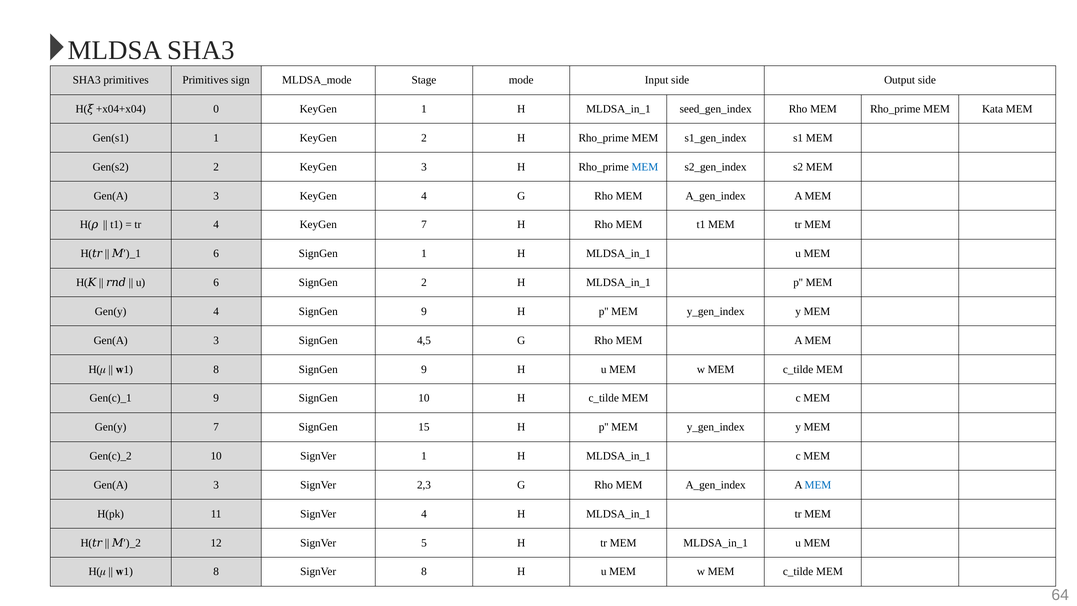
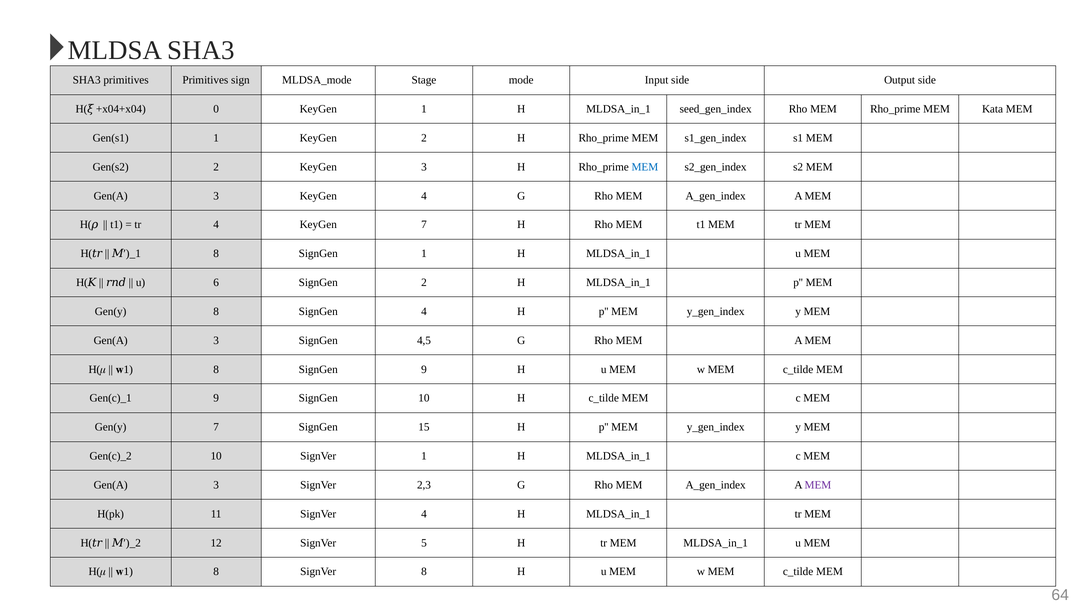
6: 6 -> 8 (216, 254)
Gen(y 4: 4 -> 8 (216, 311)
9: 9 -> 4 (424, 311)
MEM colour: blue -> purple (818, 485)
